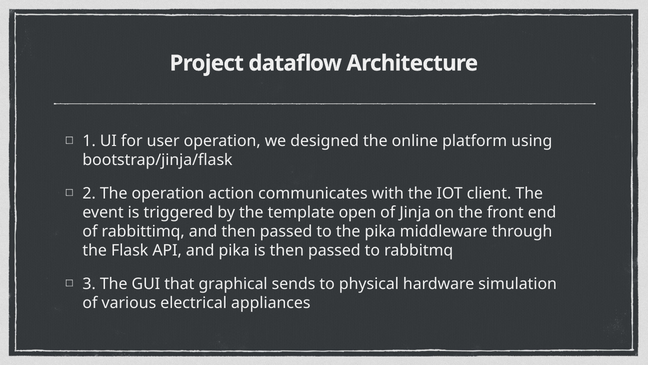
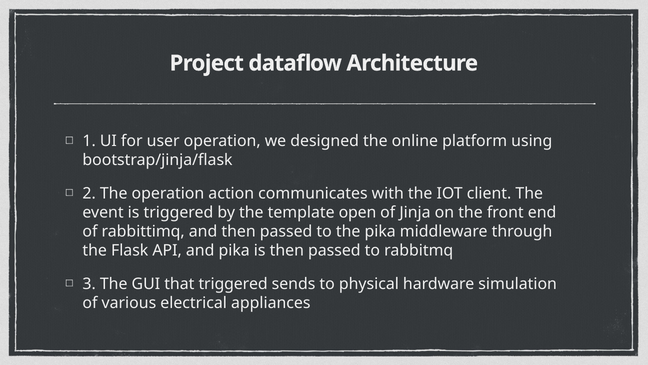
that graphical: graphical -> triggered (233, 283)
